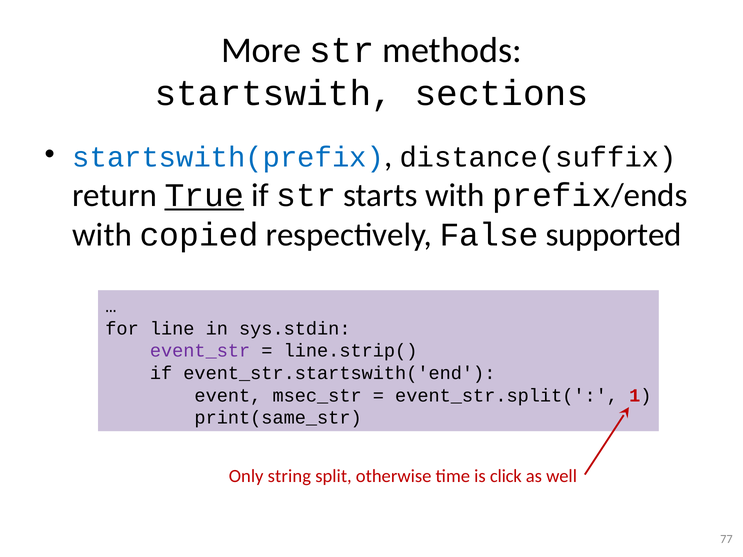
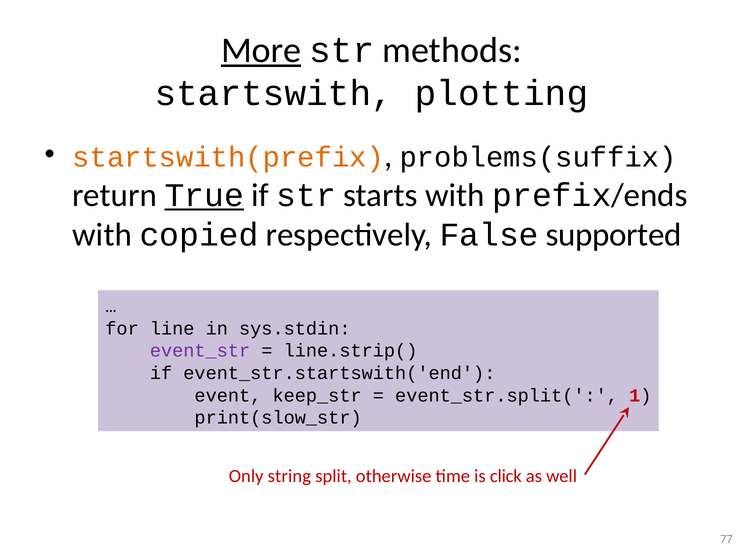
More underline: none -> present (261, 50)
sections: sections -> plotting (501, 94)
startswith(prefix colour: blue -> orange (228, 157)
distance(suffix: distance(suffix -> problems(suffix (538, 157)
msec_str: msec_str -> keep_str (317, 396)
print(same_str: print(same_str -> print(slow_str (278, 418)
